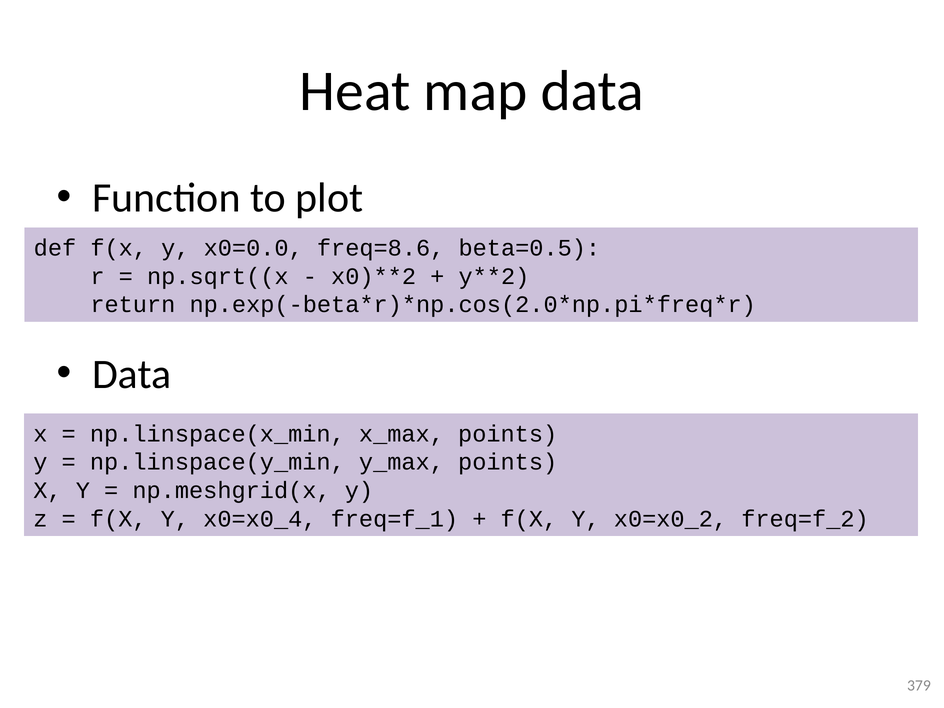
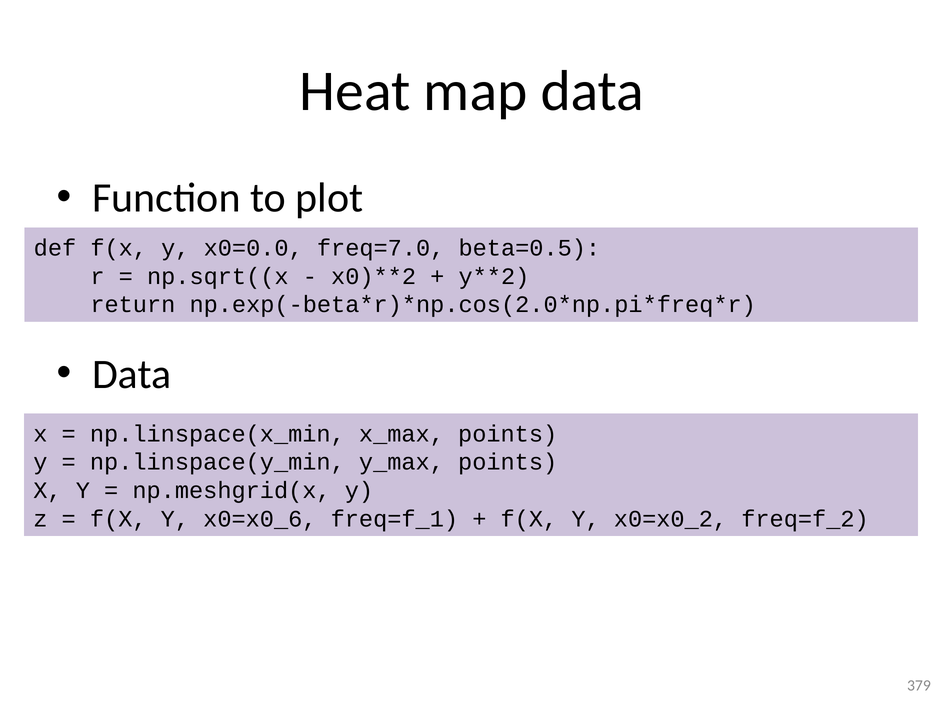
freq=8.6: freq=8.6 -> freq=7.0 (381, 248)
x0=x0_4: x0=x0_4 -> x0=x0_6 (260, 519)
